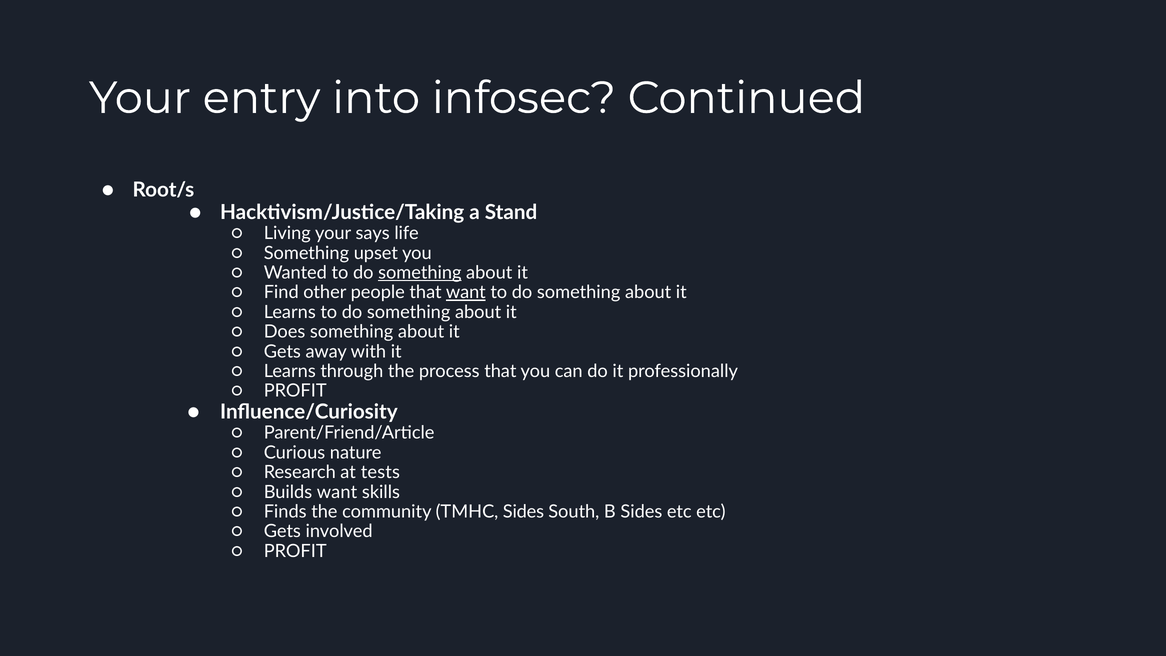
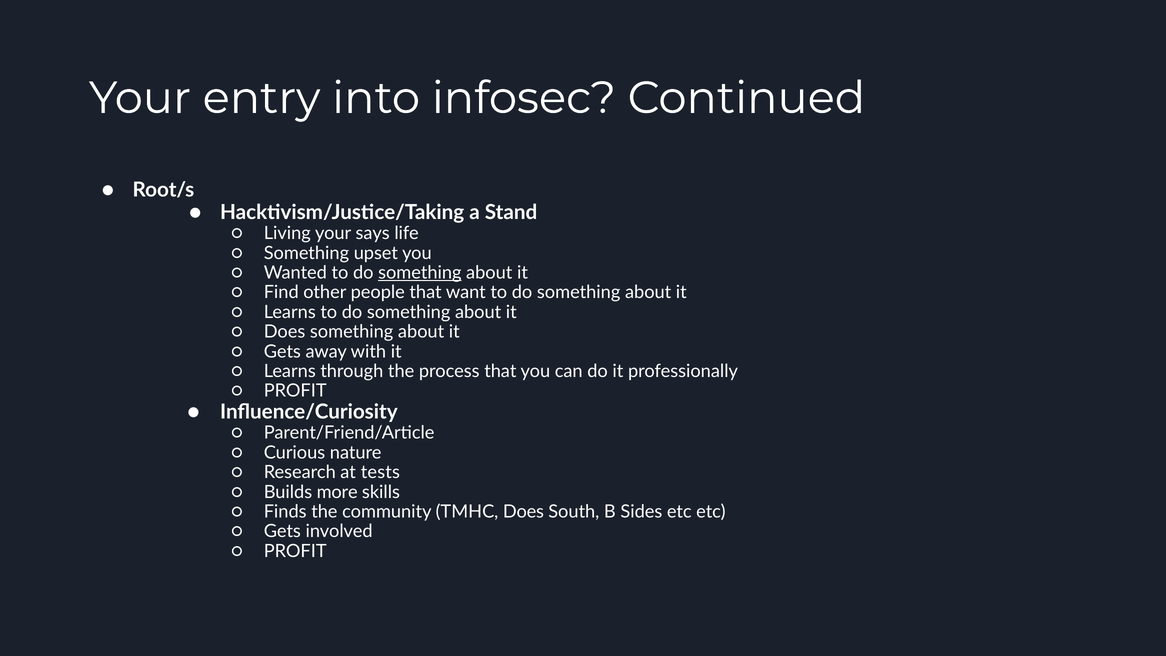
want underline: present -> none (466, 292)
Builds want: want -> more (337, 492)
TMHC Sides: Sides -> Does (523, 512)
